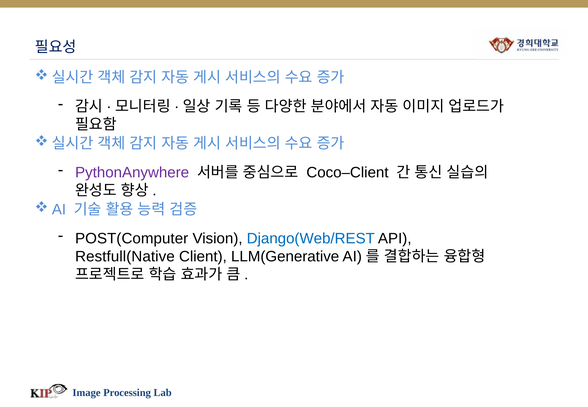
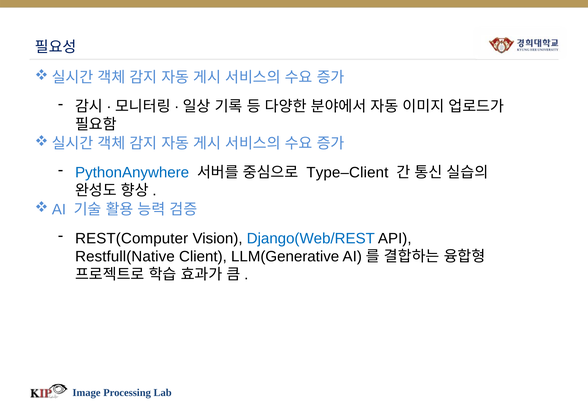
PythonAnywhere colour: purple -> blue (132, 173)
Coco–Client: Coco–Client -> Type–Client (347, 173)
POST(Computer: POST(Computer -> REST(Computer (132, 238)
